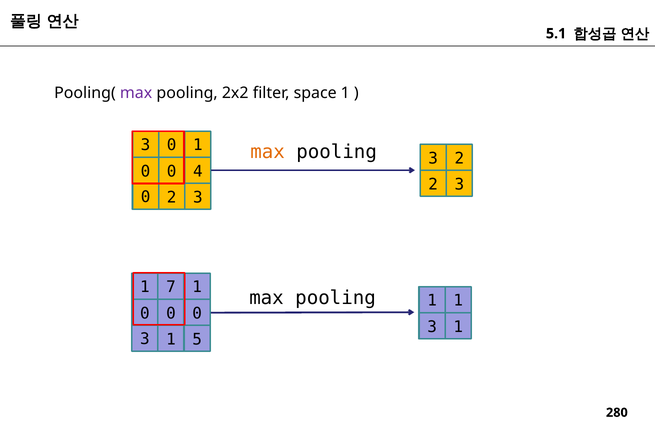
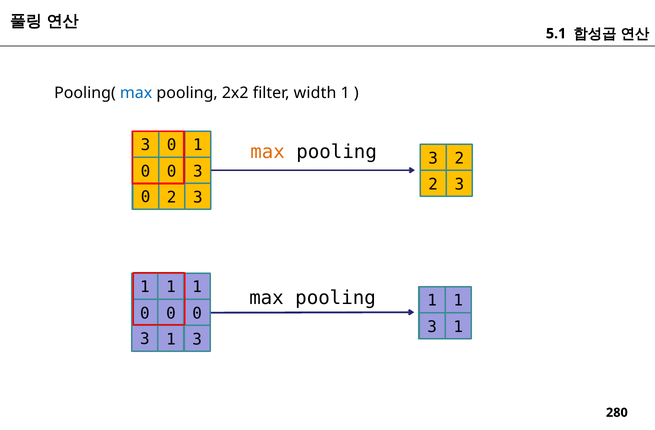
max colour: purple -> blue (136, 93)
space: space -> width (315, 93)
0 0 4: 4 -> 3 (198, 171)
7: 7 -> 1 (171, 287)
5: 5 -> 3 (197, 340)
